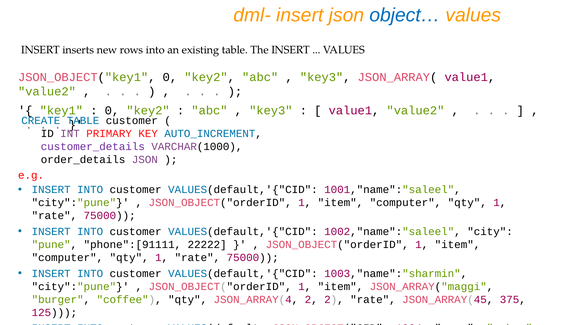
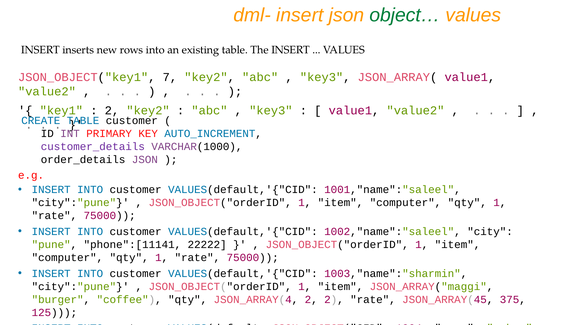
object… colour: blue -> green (405, 15)
JSON_OBJECT("key1 0: 0 -> 7 (170, 77)
0: 0 -> 2 (112, 110)
phone":[91111: phone":[91111 -> phone":[11141 (132, 245)
